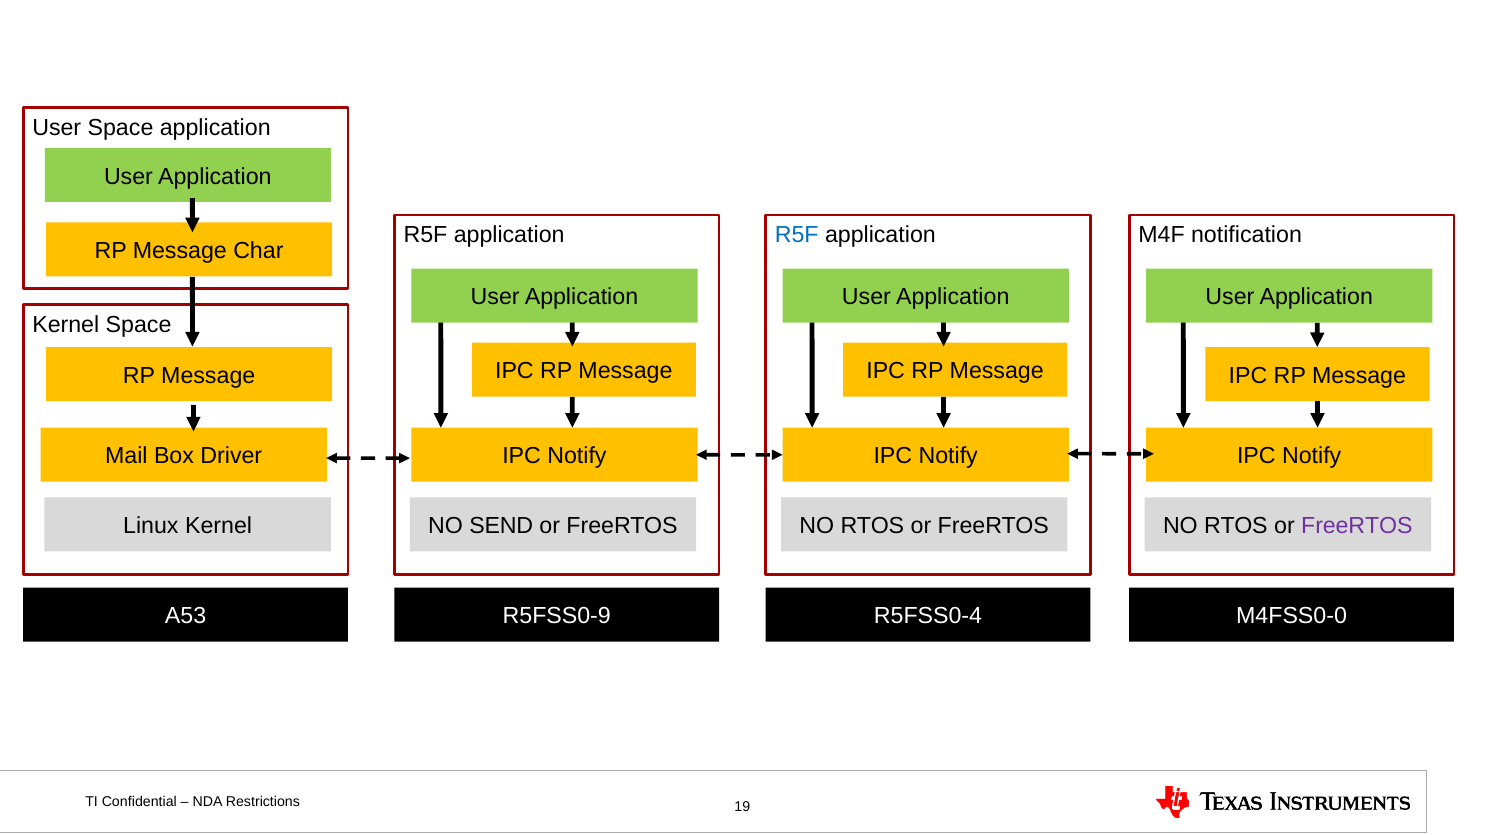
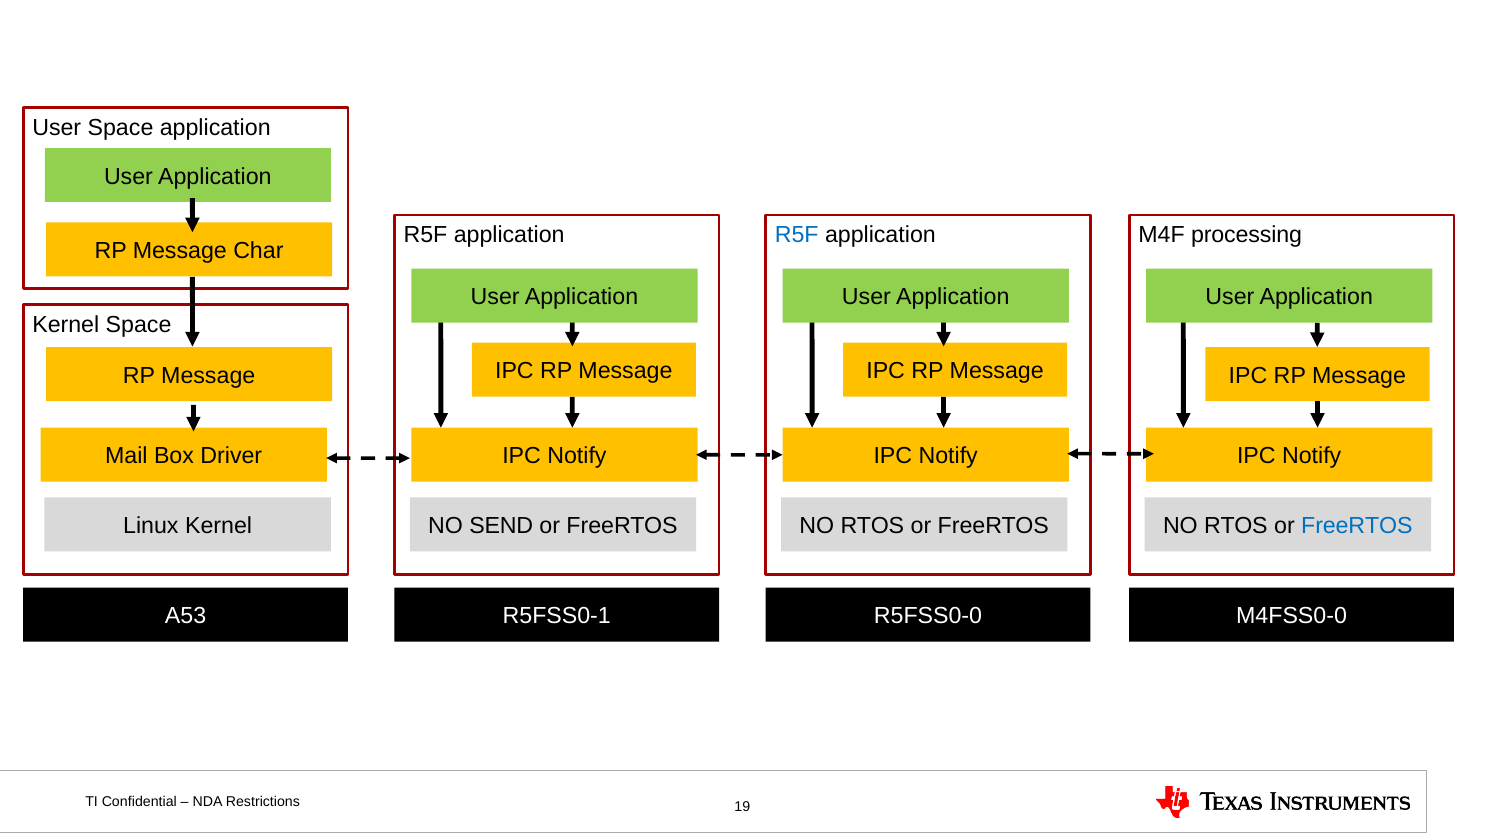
notification: notification -> processing (1247, 235)
FreeRTOS colour: purple -> blue (1357, 526)
R5FSS0-9: R5FSS0-9 -> R5FSS0-1 (557, 616)
R5FSS0-4: R5FSS0-4 -> R5FSS0-0 (928, 616)
